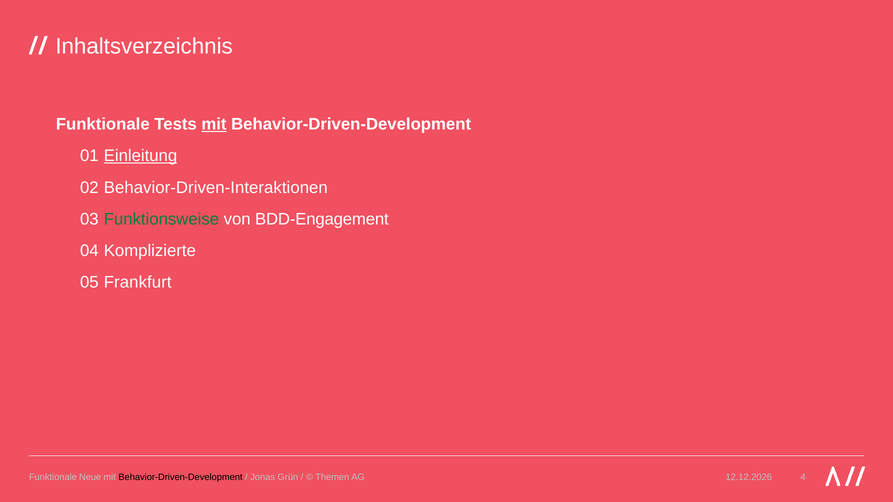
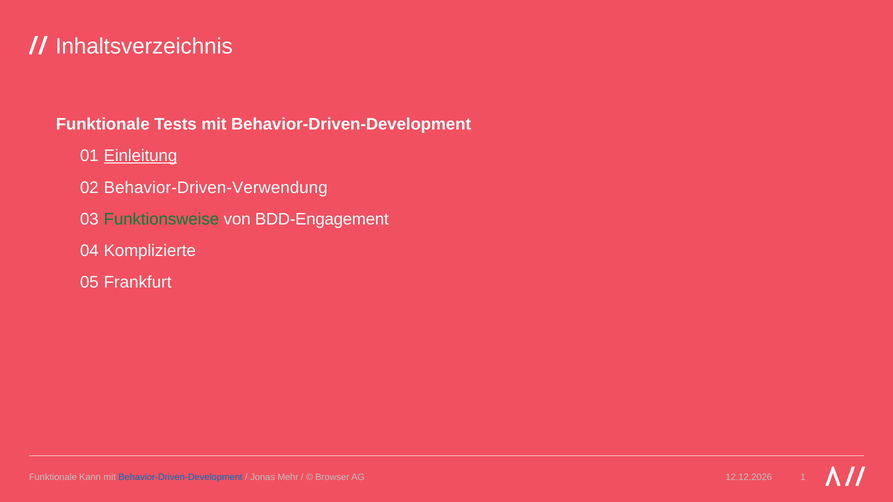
mit underline: present -> none (214, 124)
Behavior-Driven-Interaktionen: Behavior-Driven-Interaktionen -> Behavior-Driven-Verwendung (216, 188)
Neue: Neue -> Kann (90, 477)
Behavior-Driven-Development colour: black -> blue (180, 477)
Grün: Grün -> Mehr (288, 477)
Themen: Themen -> Browser (332, 477)
4: 4 -> 1 (803, 477)
